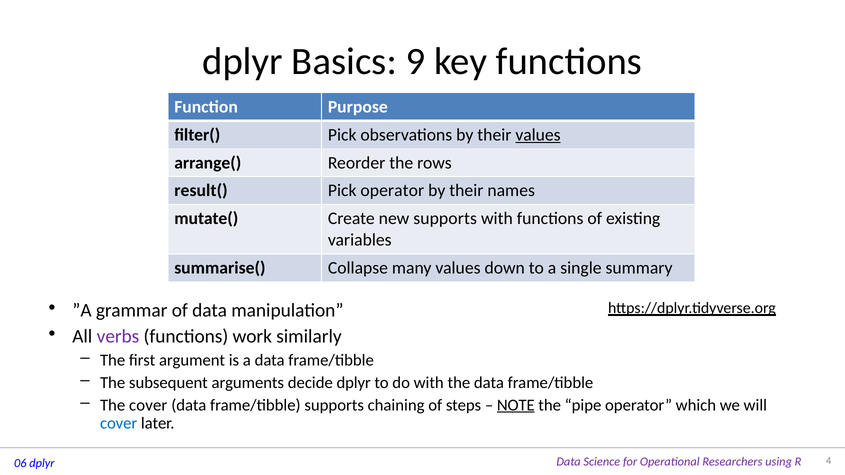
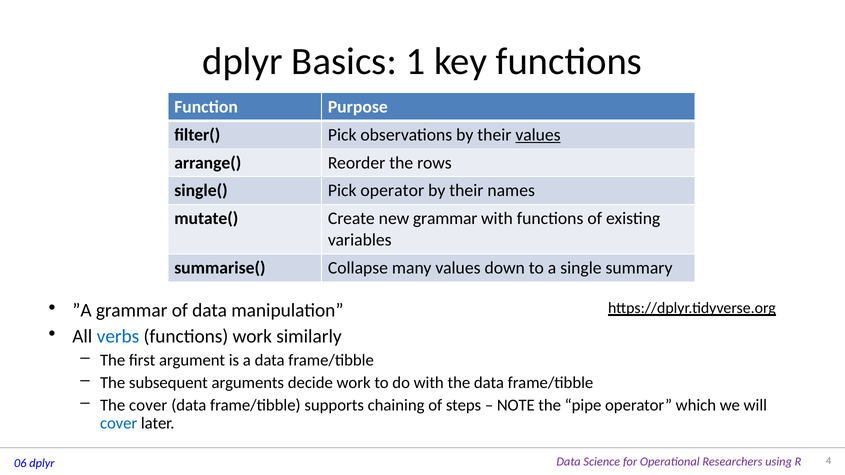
9: 9 -> 1 (415, 61)
result(: result( -> single( (201, 191)
new supports: supports -> grammar (445, 219)
verbs colour: purple -> blue (118, 337)
decide dplyr: dplyr -> work (354, 383)
NOTE underline: present -> none (516, 405)
